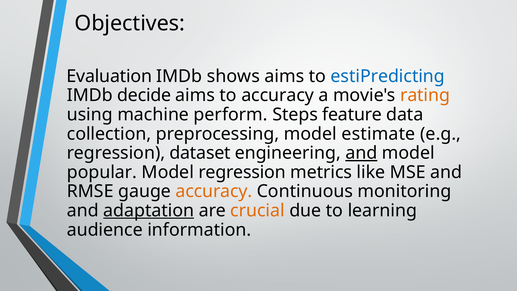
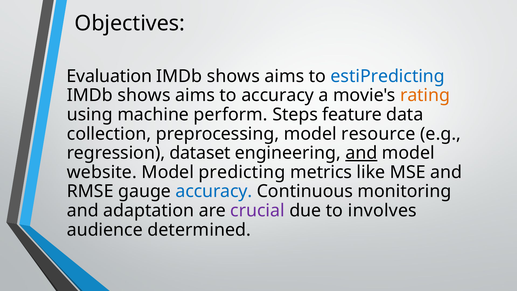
decide: decide -> shows (144, 95)
estimate: estimate -> resource (378, 134)
popular: popular -> website (102, 172)
Model regression: regression -> predicting (242, 172)
accuracy colour: orange -> blue (214, 191)
adaptation underline: present -> none (149, 210)
crucial colour: orange -> purple (258, 210)
learning: learning -> involves (382, 210)
information: information -> determined (199, 230)
